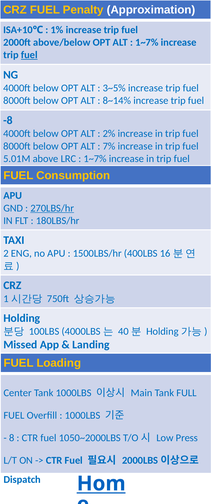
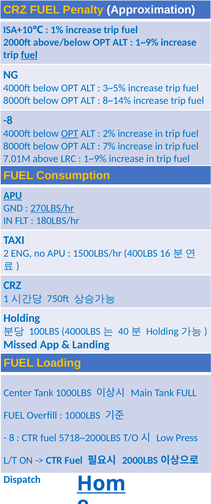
1~7%: 1~7% -> 1~9% (147, 42)
OPT underline: none -> present (70, 134)
5.01M: 5.01M -> 7.01M (17, 159)
1~7%: 1~7% -> 1~9% (95, 159)
APU underline: none -> present (13, 196)
1050~2000LBS: 1050~2000LBS -> 5718~2000LBS (90, 439)
